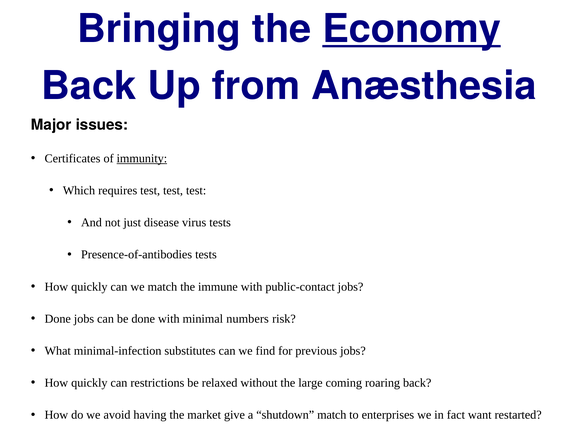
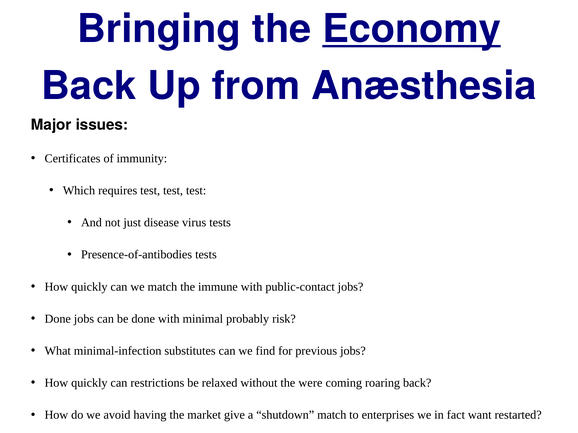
immunity underline: present -> none (142, 159)
numbers: numbers -> probably (248, 319)
large: large -> were (310, 383)
